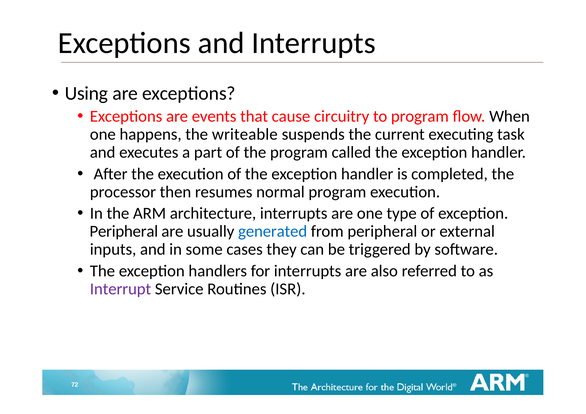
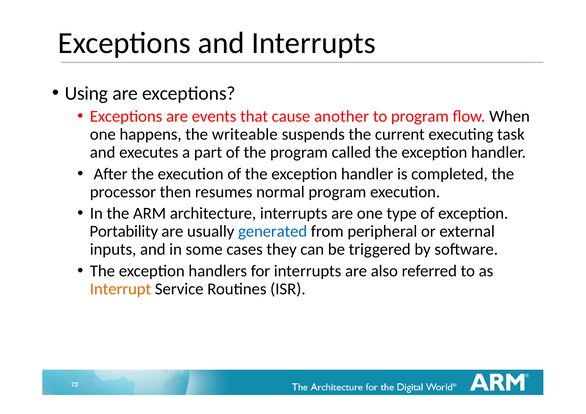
circuitry: circuitry -> another (342, 116)
Peripheral: Peripheral -> Portability (124, 231)
Interrupt colour: purple -> orange (120, 289)
